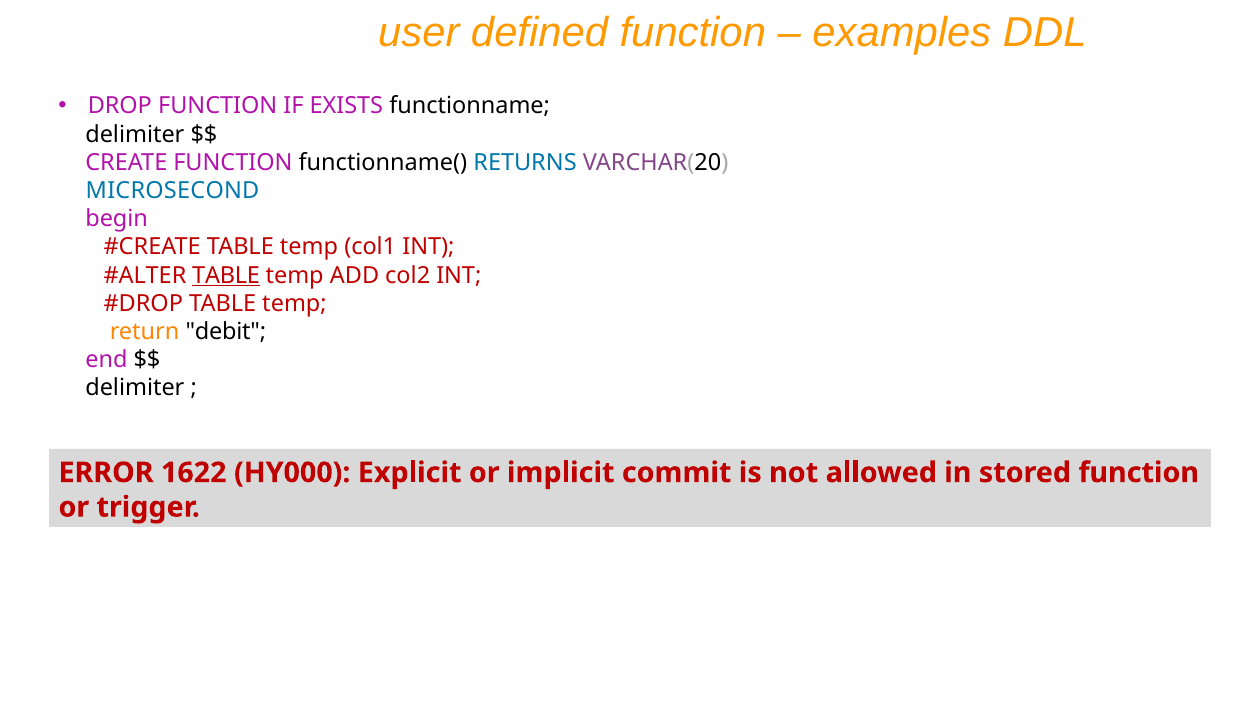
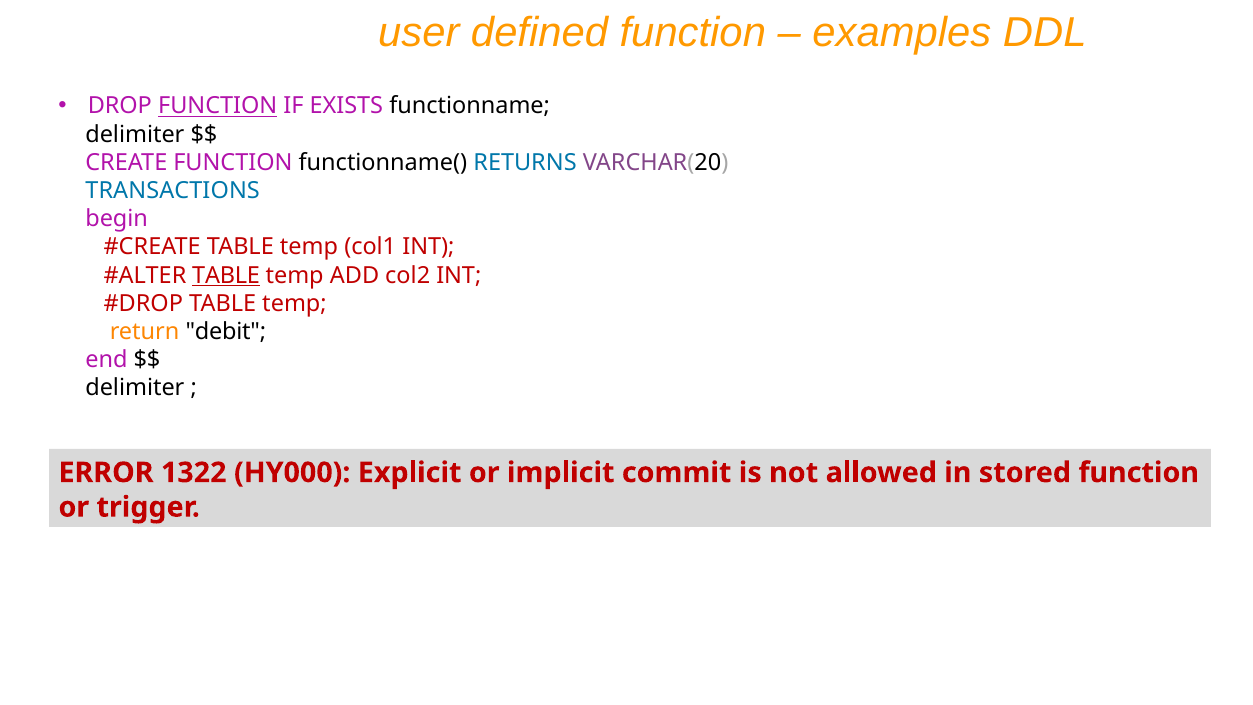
FUNCTION underline: none -> present (218, 106)
MICROSECOND: MICROSECOND -> TRANSACTIONS (173, 191)
1622: 1622 -> 1322 (194, 473)
